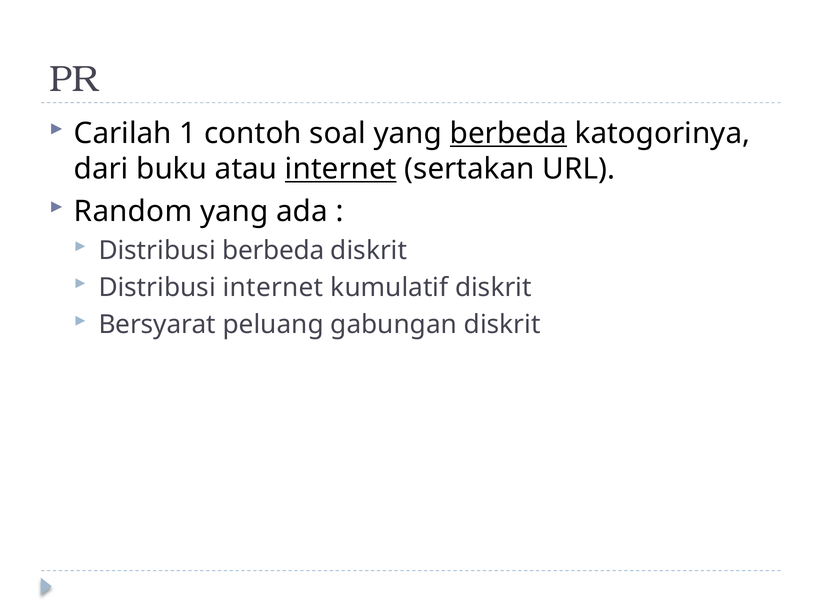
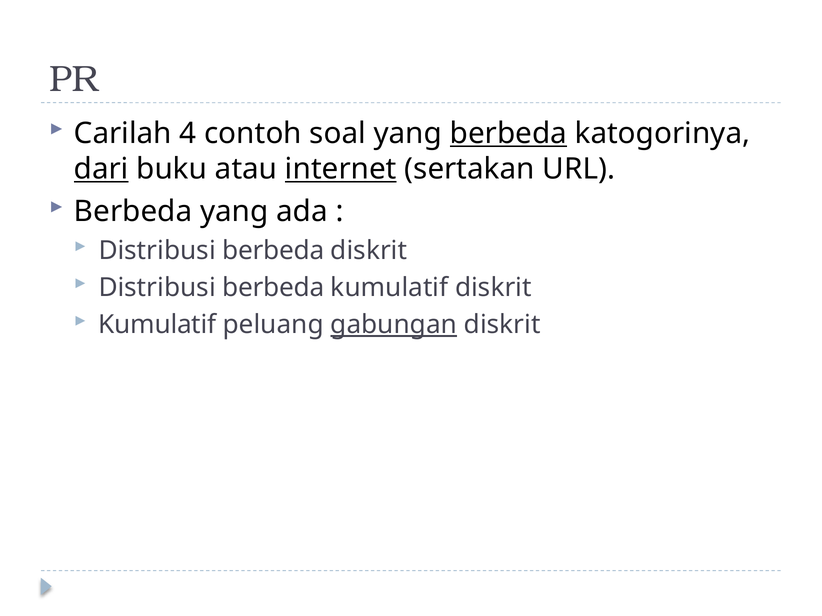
1: 1 -> 4 (188, 134)
dari underline: none -> present (101, 169)
Random: Random -> Berbeda (133, 212)
internet: internet -> berbeda (273, 288)
Bersyarat: Bersyarat -> Kumulatif (157, 325)
gabungan underline: none -> present (394, 325)
